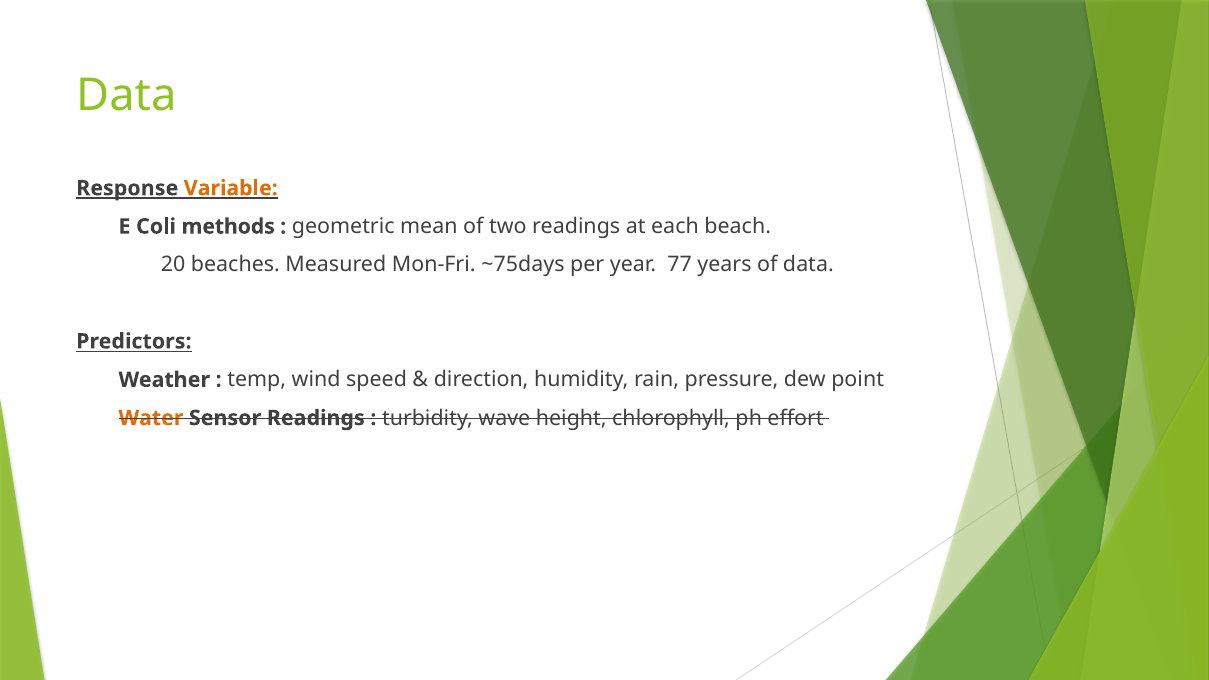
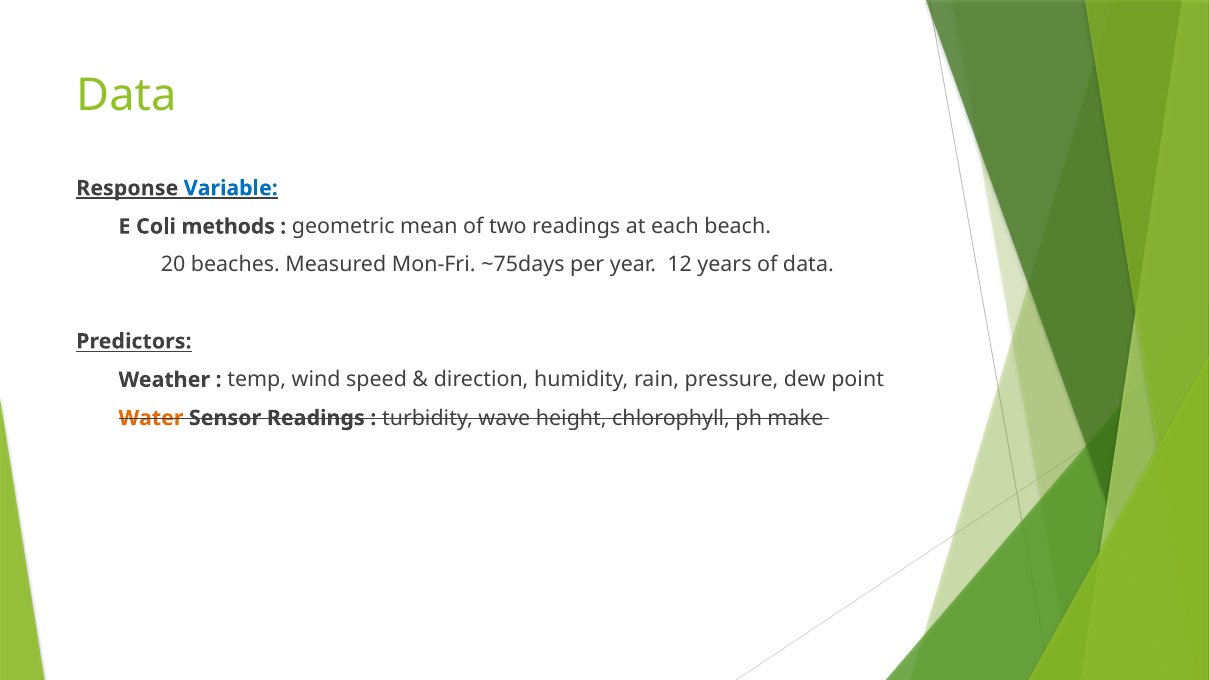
Variable colour: orange -> blue (231, 188)
77: 77 -> 12 (680, 265)
effort: effort -> make (795, 418)
